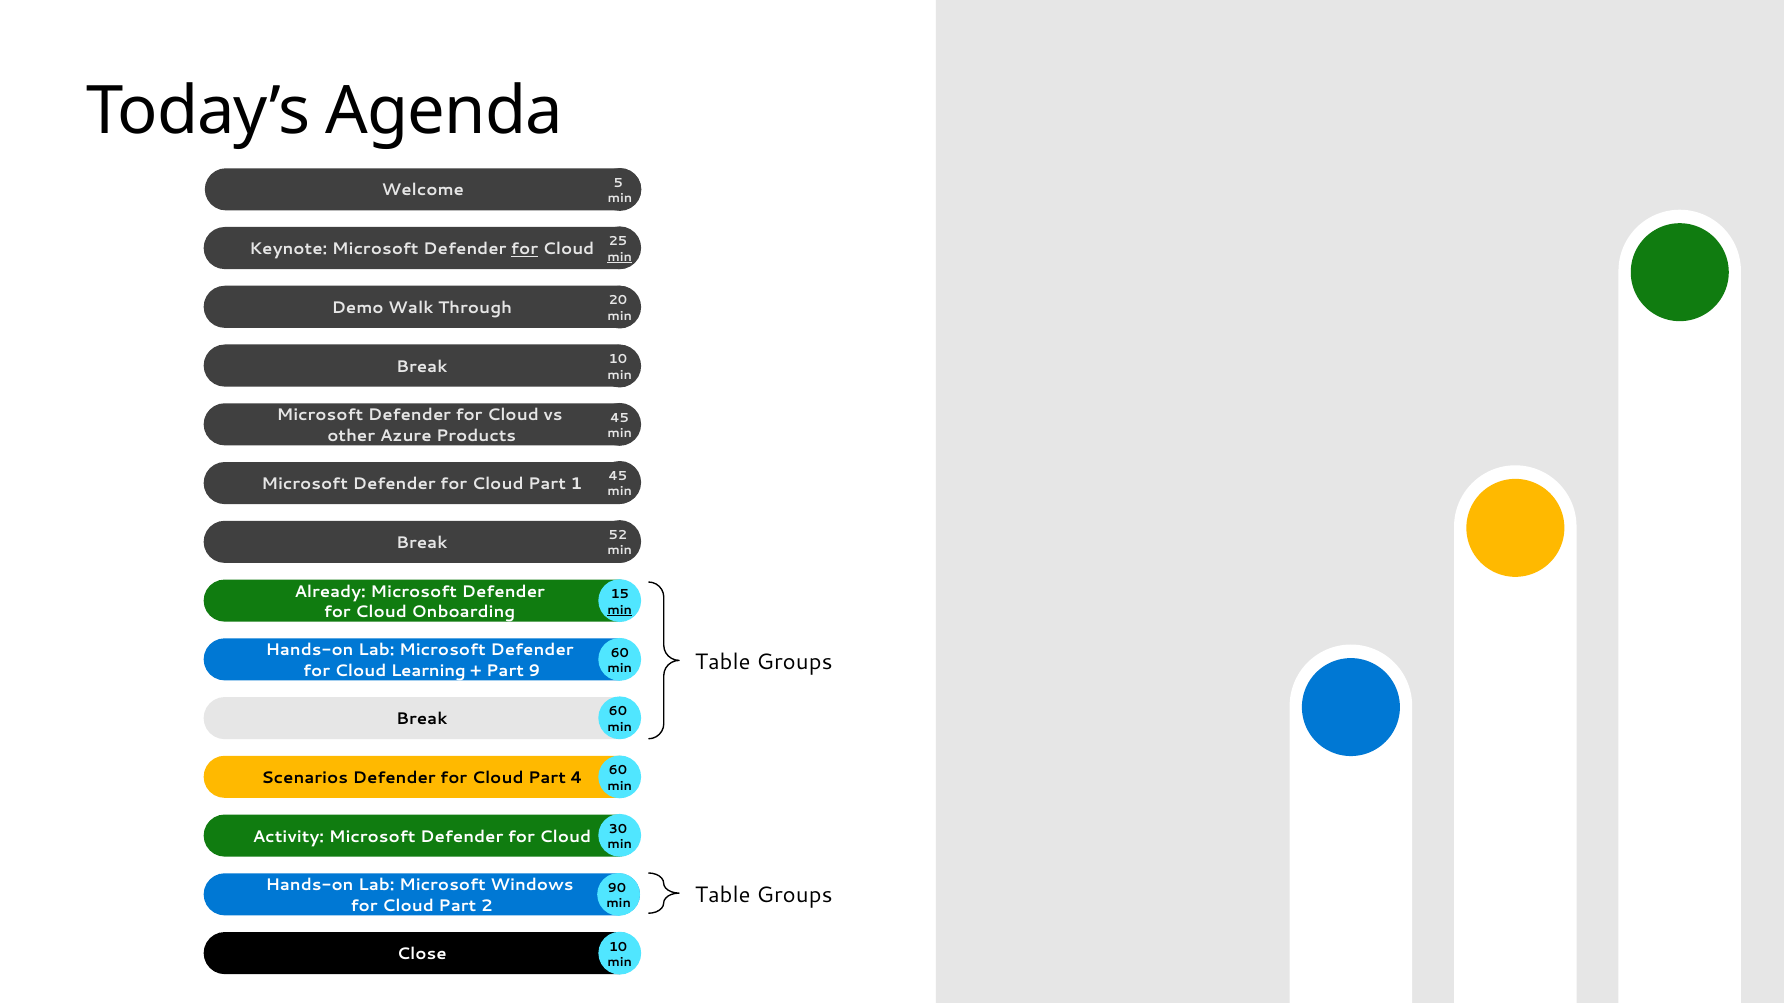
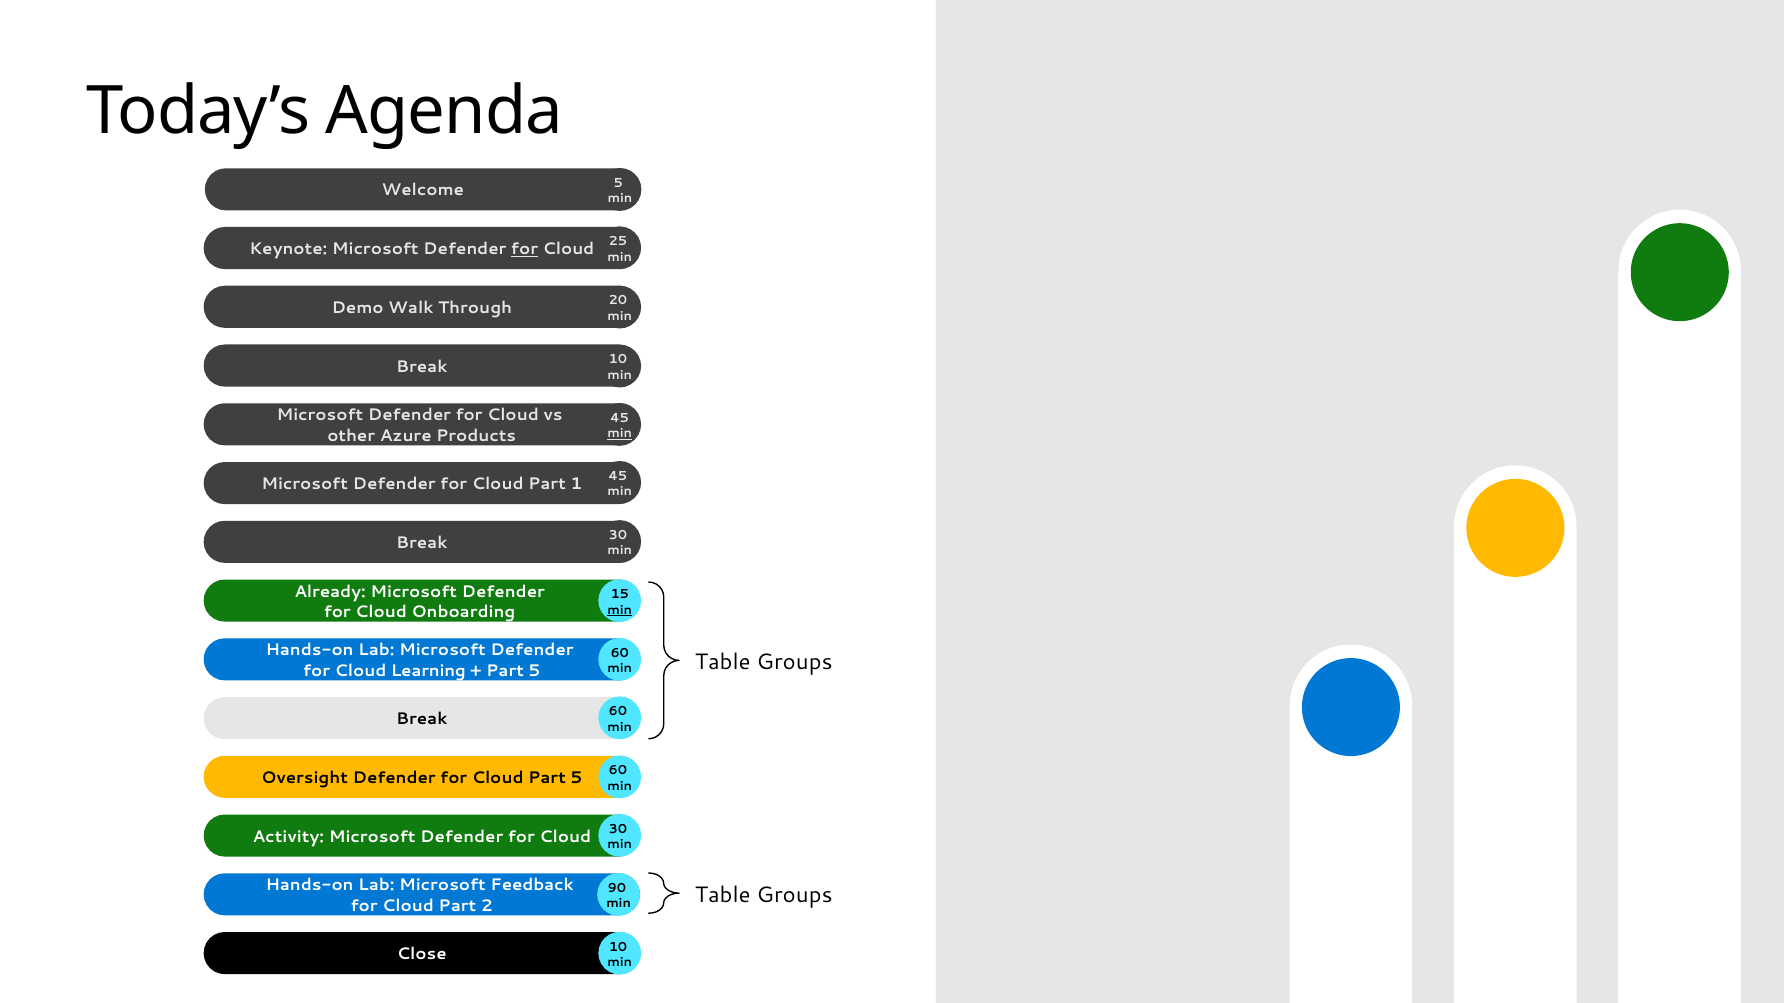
min underline: present -> none (620, 257)
min underline: none -> present (620, 434)
Break 52: 52 -> 30 (618, 535)
9: 9 -> 5 (534, 671)
Scenarios: Scenarios -> Oversight (305, 778)
Cloud Part 4: 4 -> 5 (576, 778)
Windows: Windows -> Feedback (532, 886)
